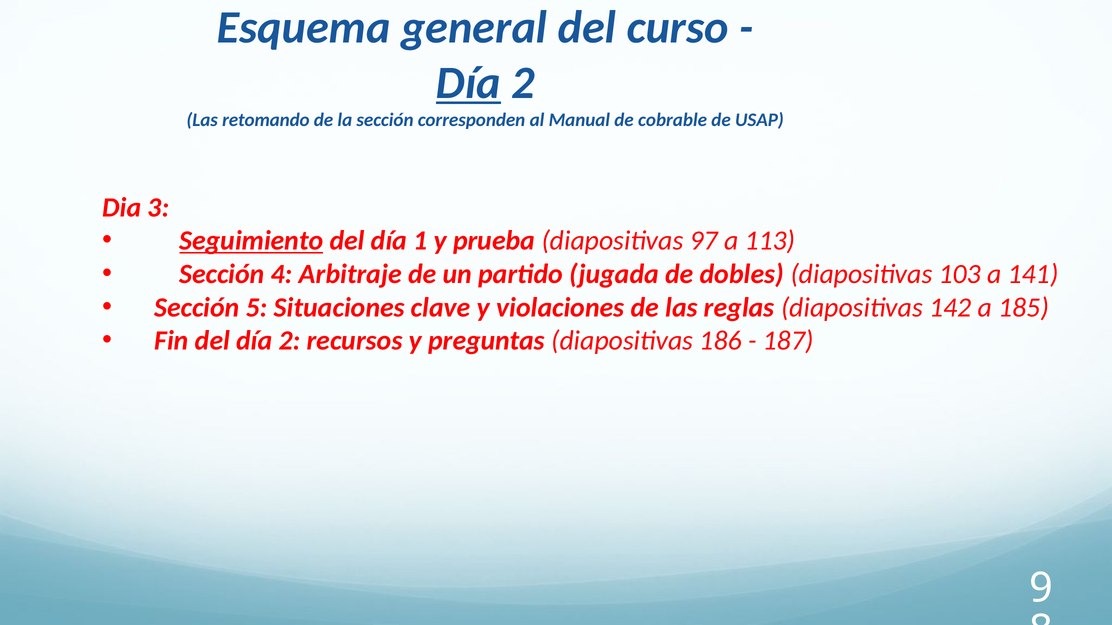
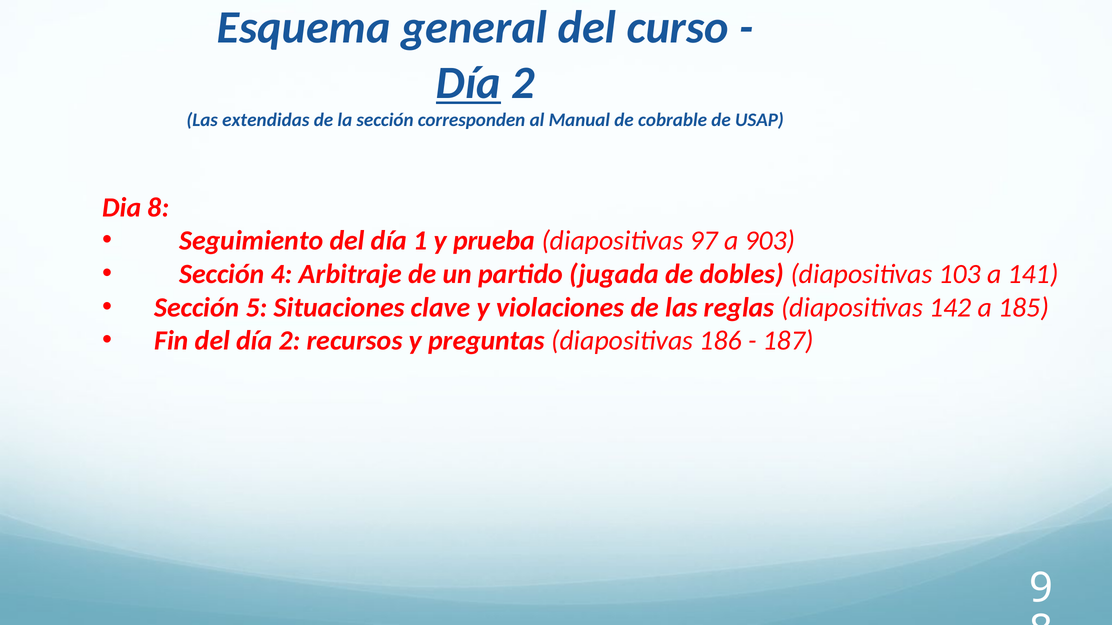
retomando: retomando -> extendidas (266, 120)
Dia 3: 3 -> 8 (158, 208)
Seguimiento underline: present -> none (251, 241)
113: 113 -> 903 (770, 241)
